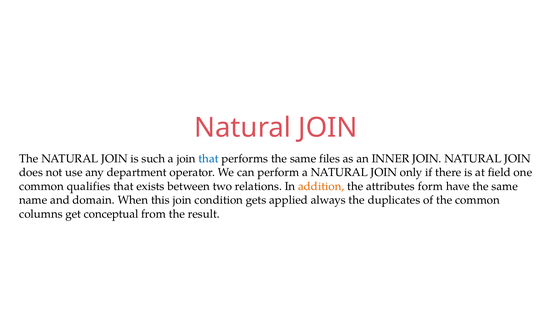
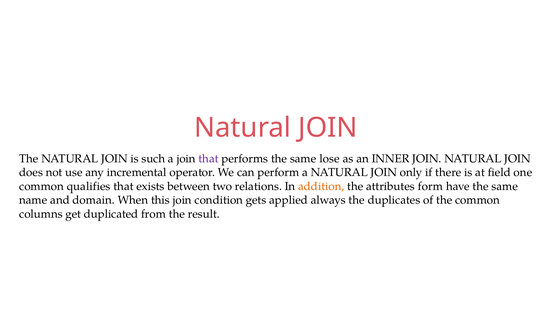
that colour: blue -> purple (209, 158)
files: files -> lose (330, 158)
department: department -> incremental (137, 172)
conceptual: conceptual -> duplicated (111, 214)
